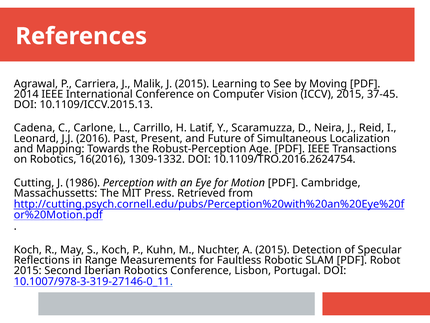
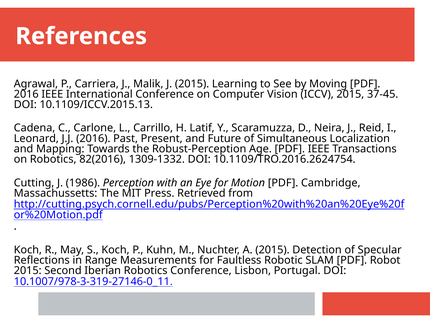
2014: 2014 -> 2016 (26, 94)
16(2016: 16(2016 -> 82(2016 (103, 159)
